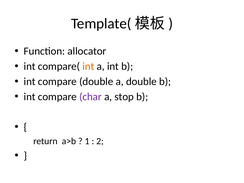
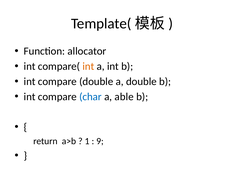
char colour: purple -> blue (90, 97)
stop: stop -> able (124, 97)
2: 2 -> 9 (100, 141)
